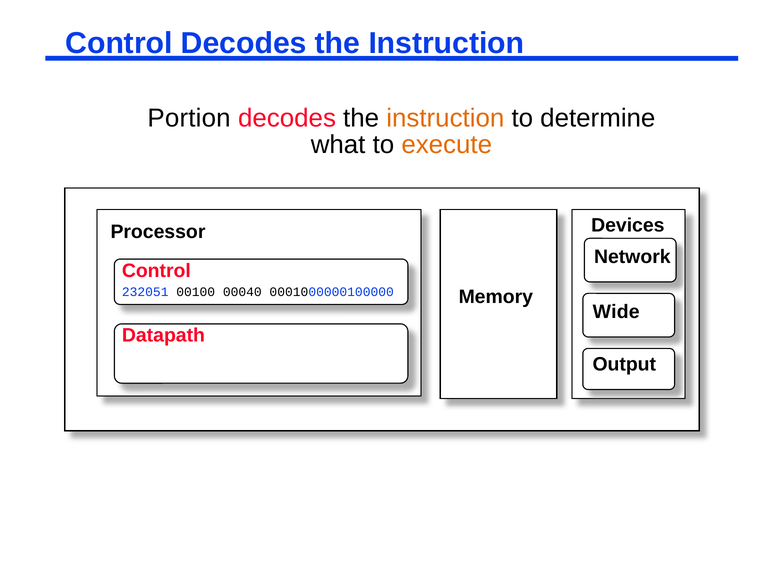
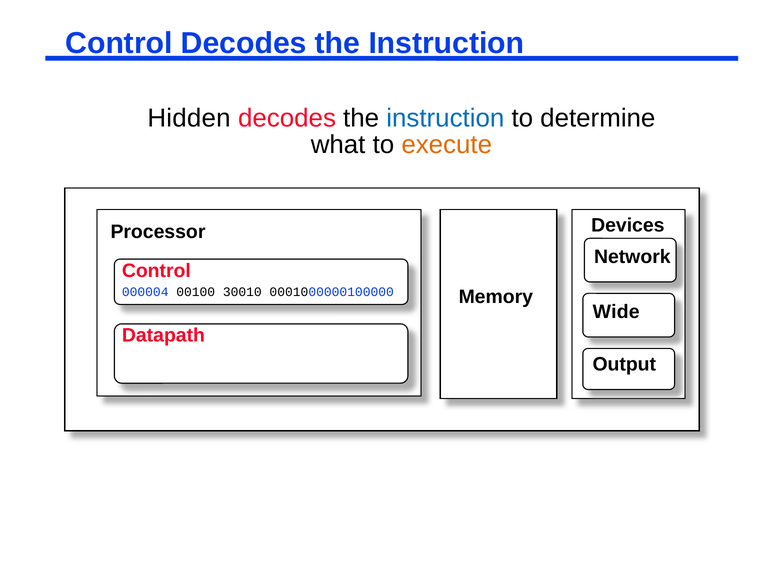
Portion: Portion -> Hidden (189, 118)
instruction colour: orange -> blue (445, 118)
232051: 232051 -> 000004 (145, 292)
00040: 00040 -> 30010 (242, 292)
